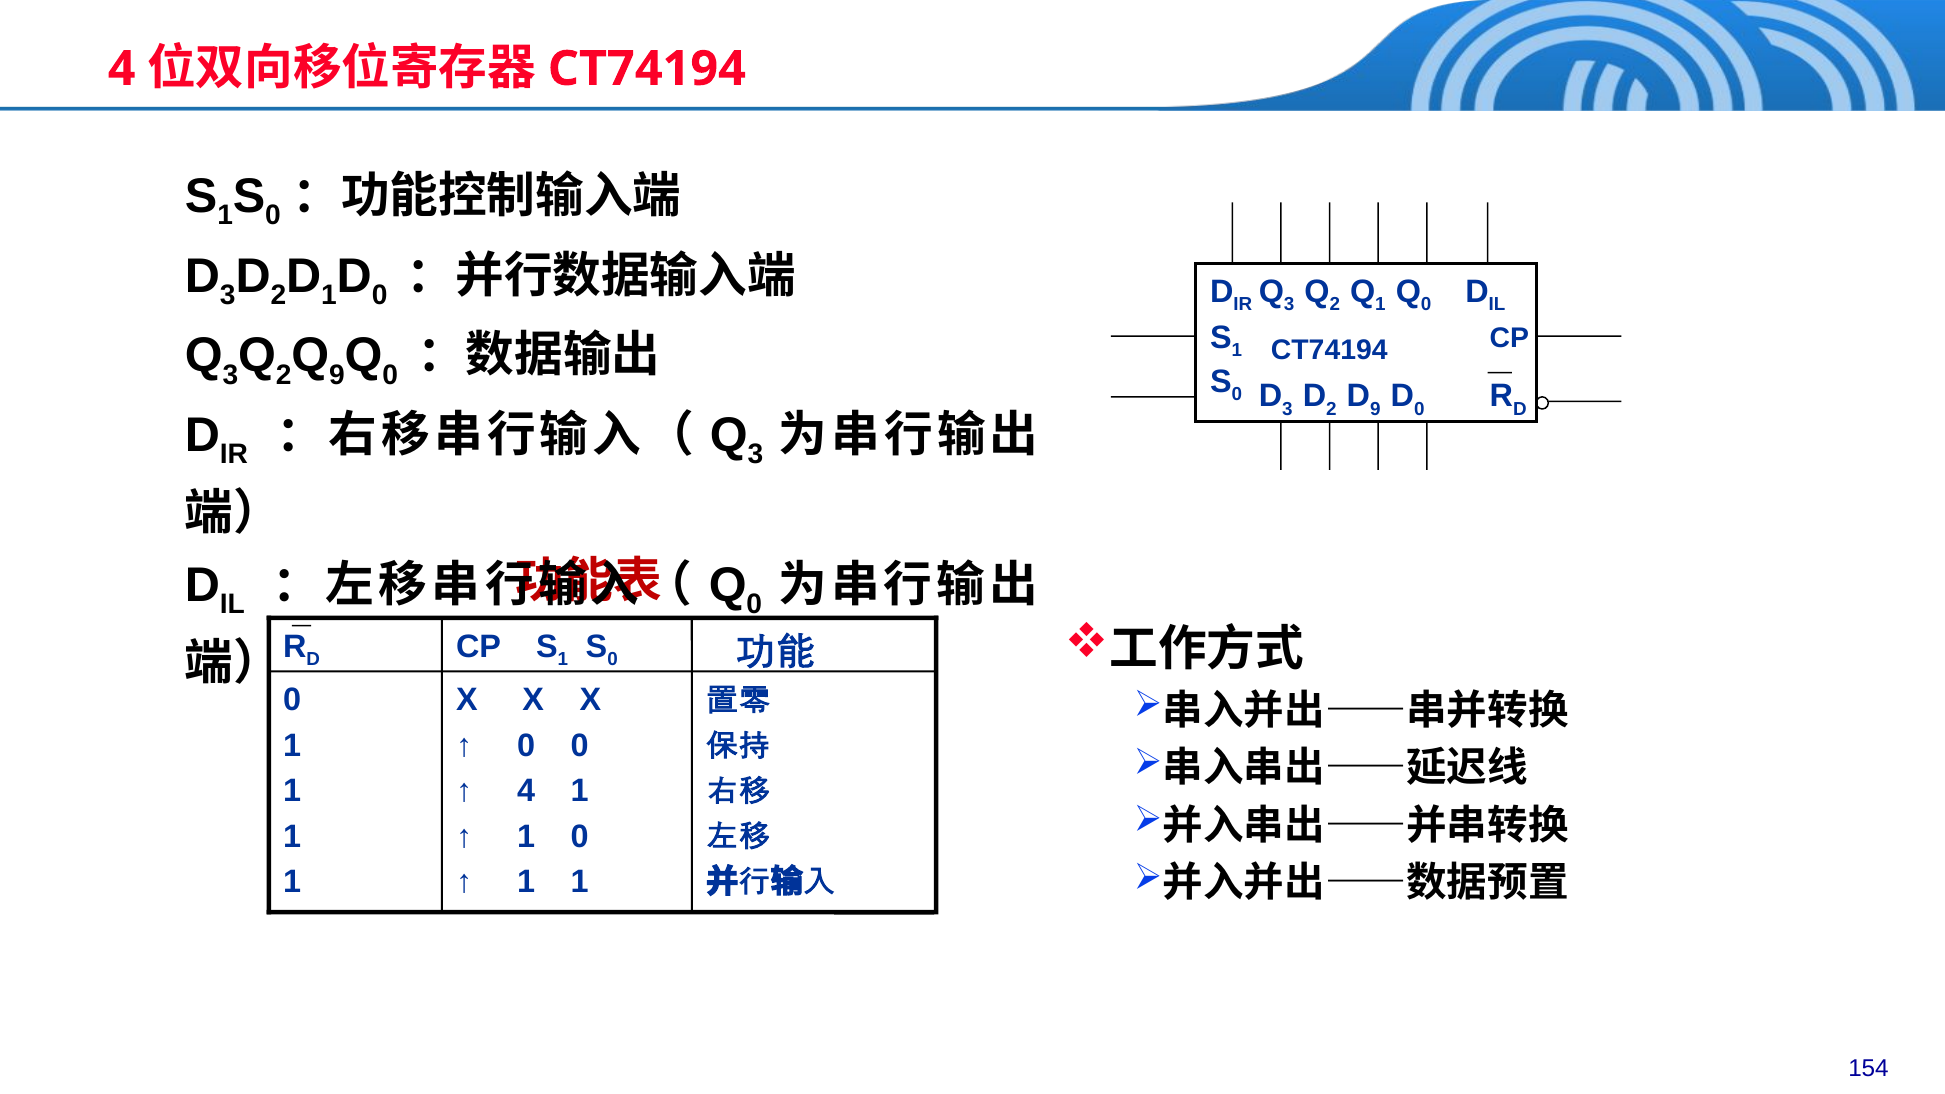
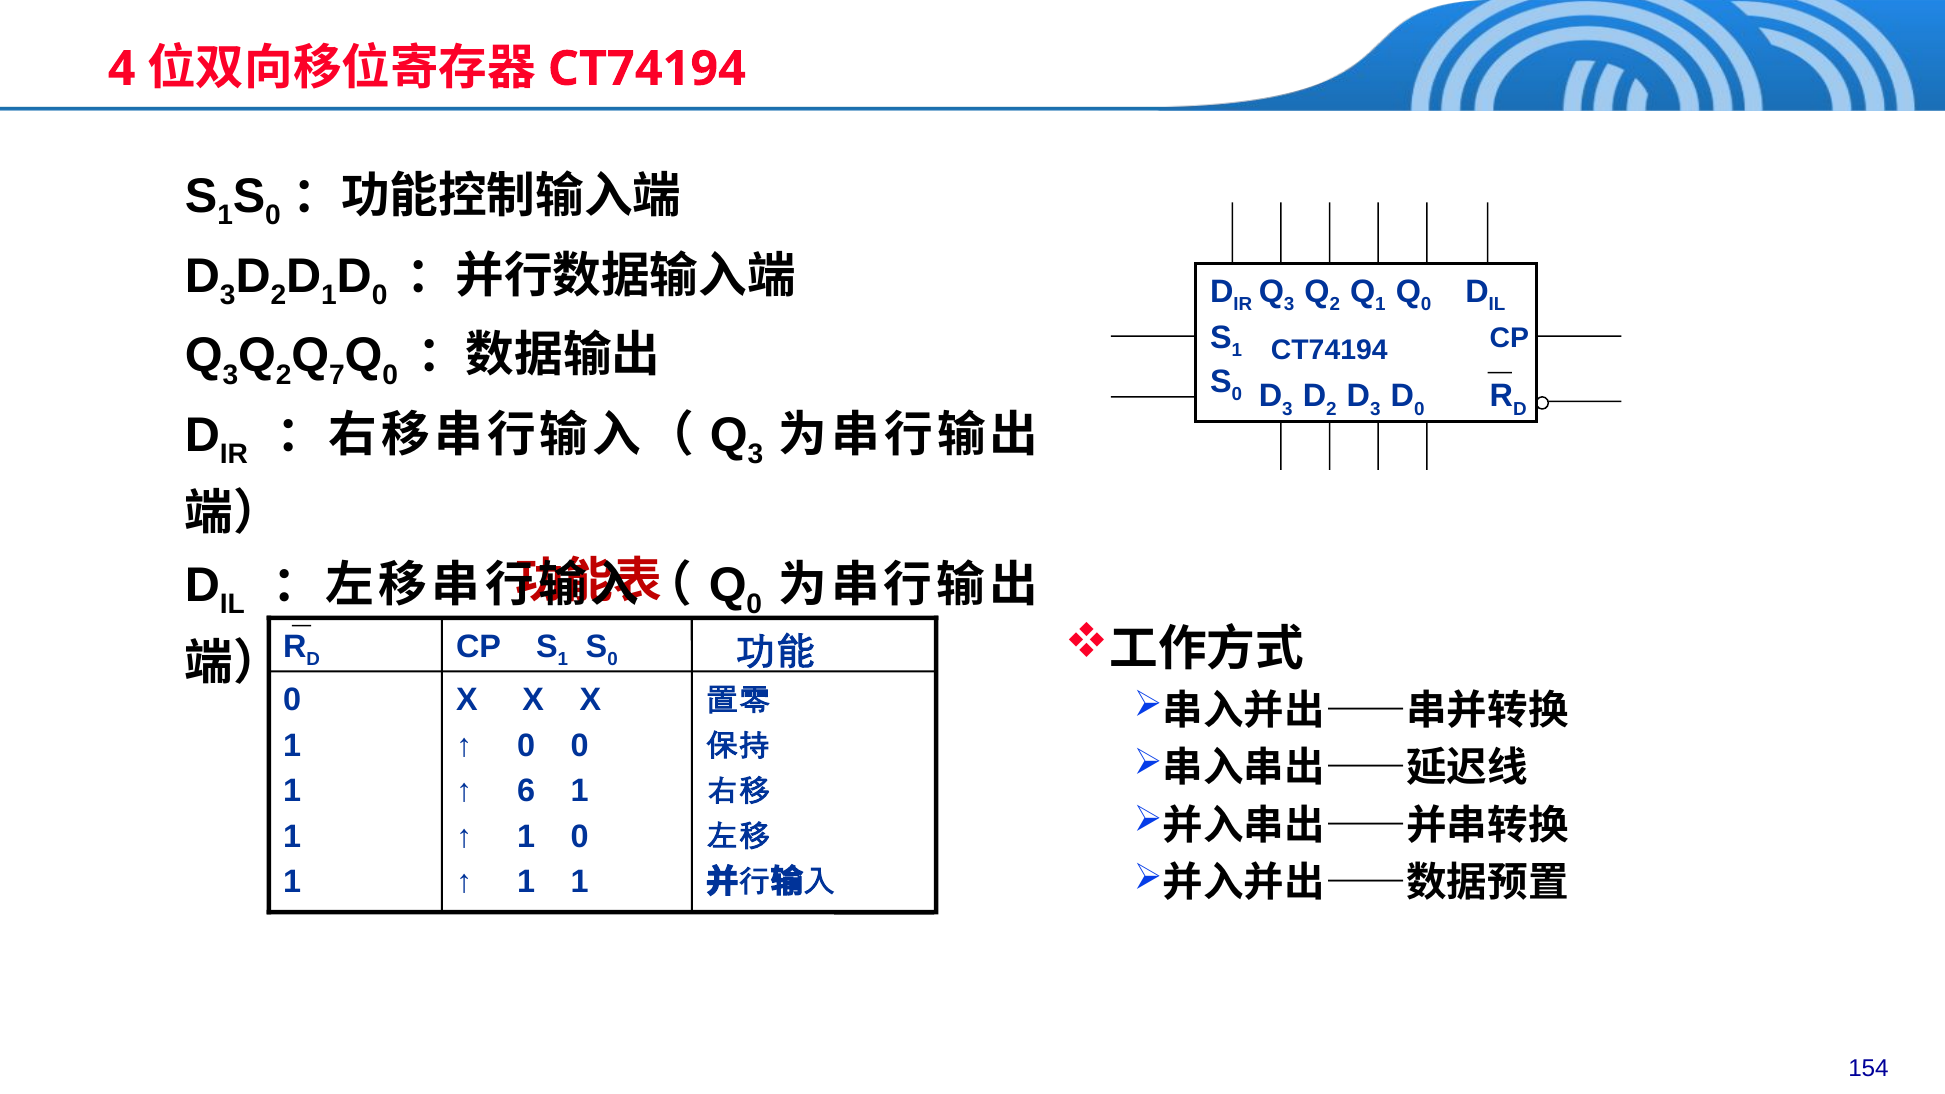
9: 9 -> 7 (337, 375)
9: 9 -> 3 (1375, 409)
4: 4 -> 6 (526, 791)
